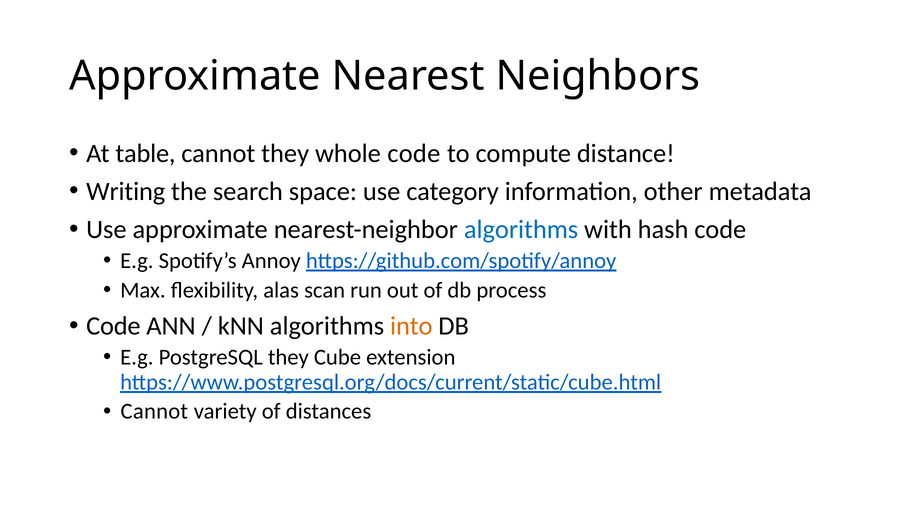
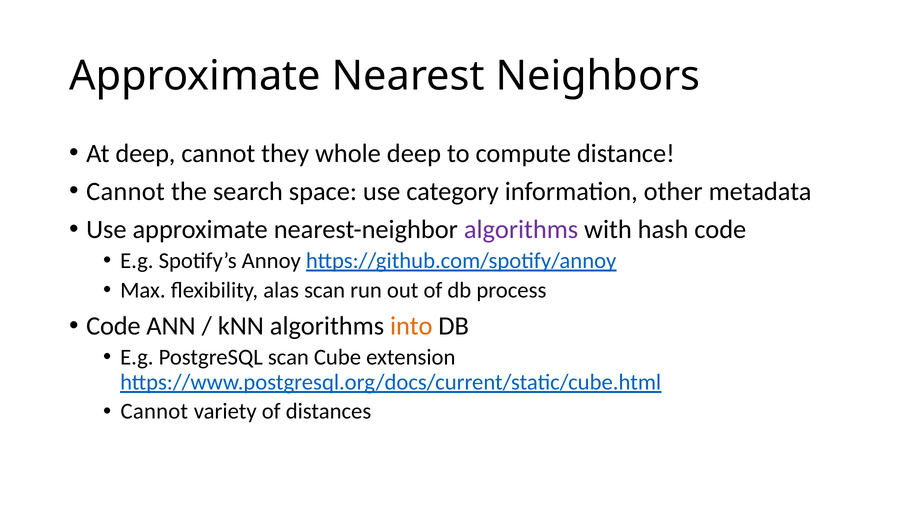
At table: table -> deep (145, 153)
whole code: code -> deep (414, 153)
Writing: Writing -> Cannot (126, 191)
algorithms colour: blue -> purple (521, 229)
PostgreSQL they: they -> scan (288, 358)
